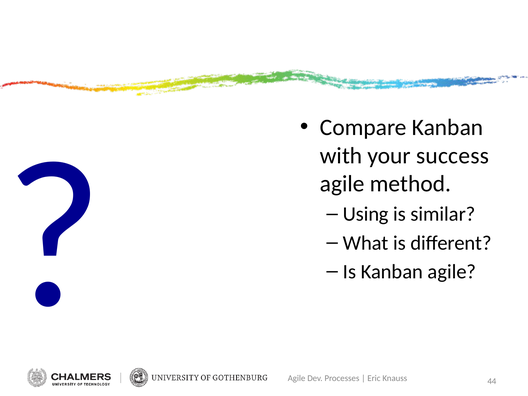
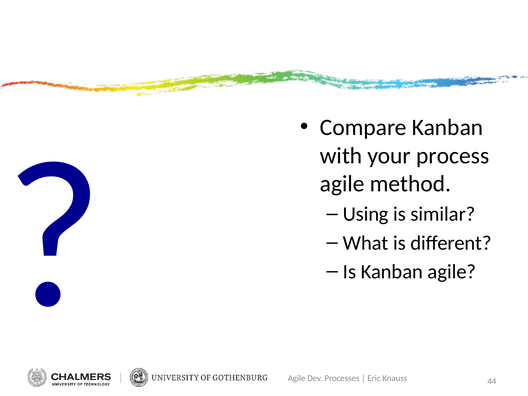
success: success -> process (453, 156)
